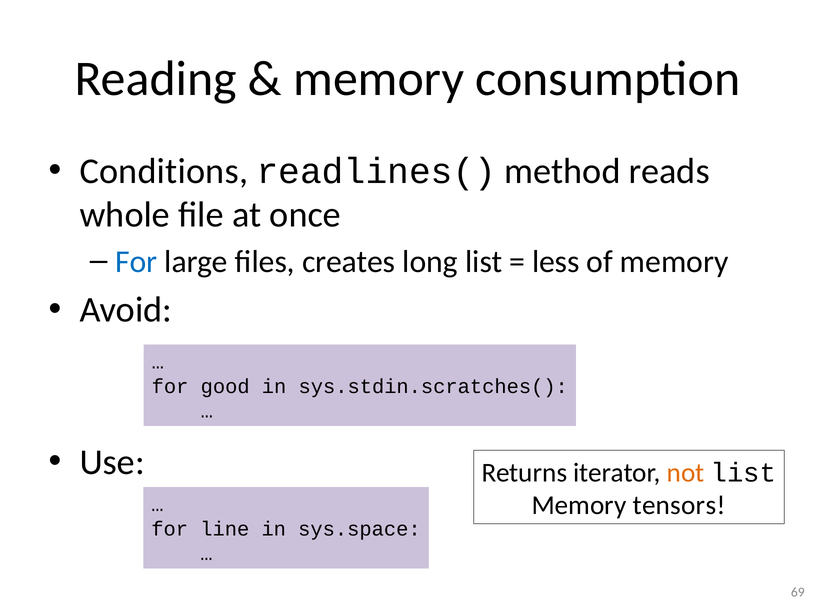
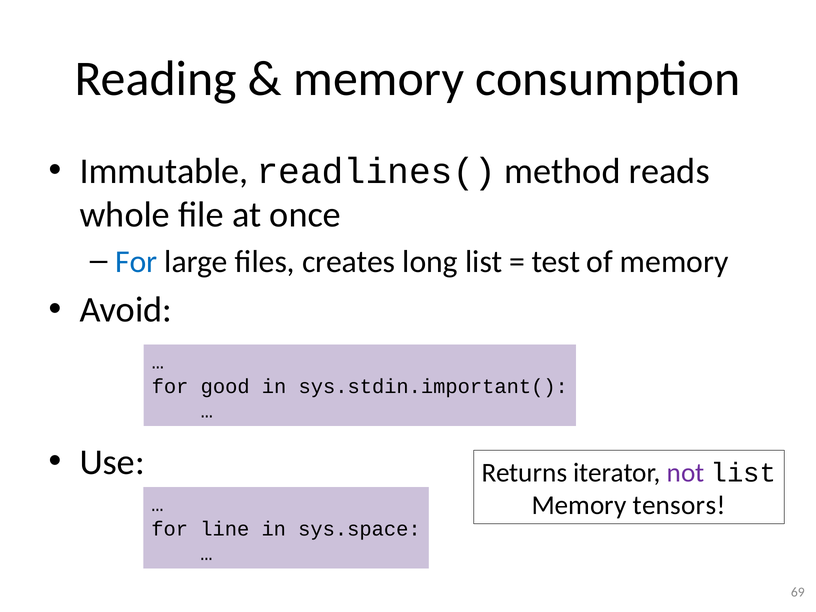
Conditions: Conditions -> Immutable (164, 171)
less: less -> test (556, 262)
sys.stdin.scratches(: sys.stdin.scratches( -> sys.stdin.important( (433, 387)
not colour: orange -> purple (686, 473)
